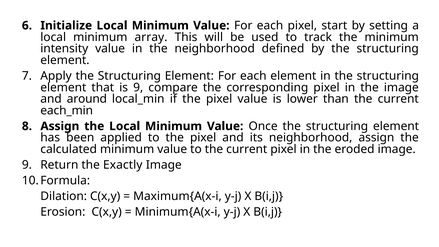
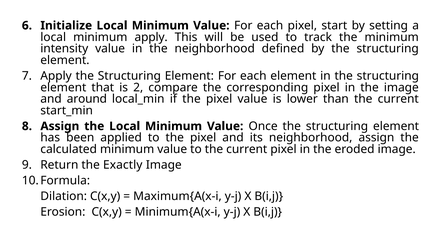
minimum array: array -> apply (151, 37)
is 9: 9 -> 2 (138, 87)
each_min: each_min -> start_min (67, 110)
